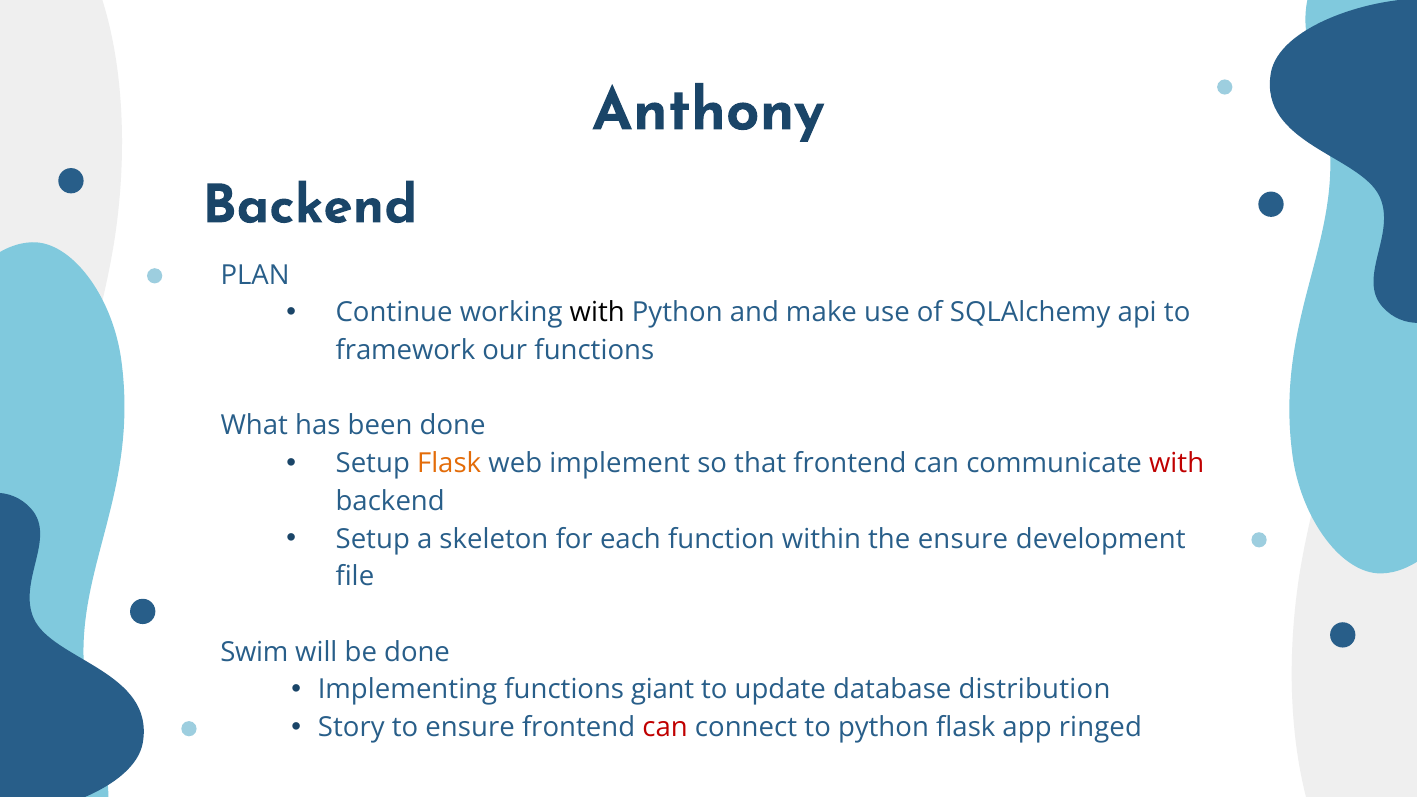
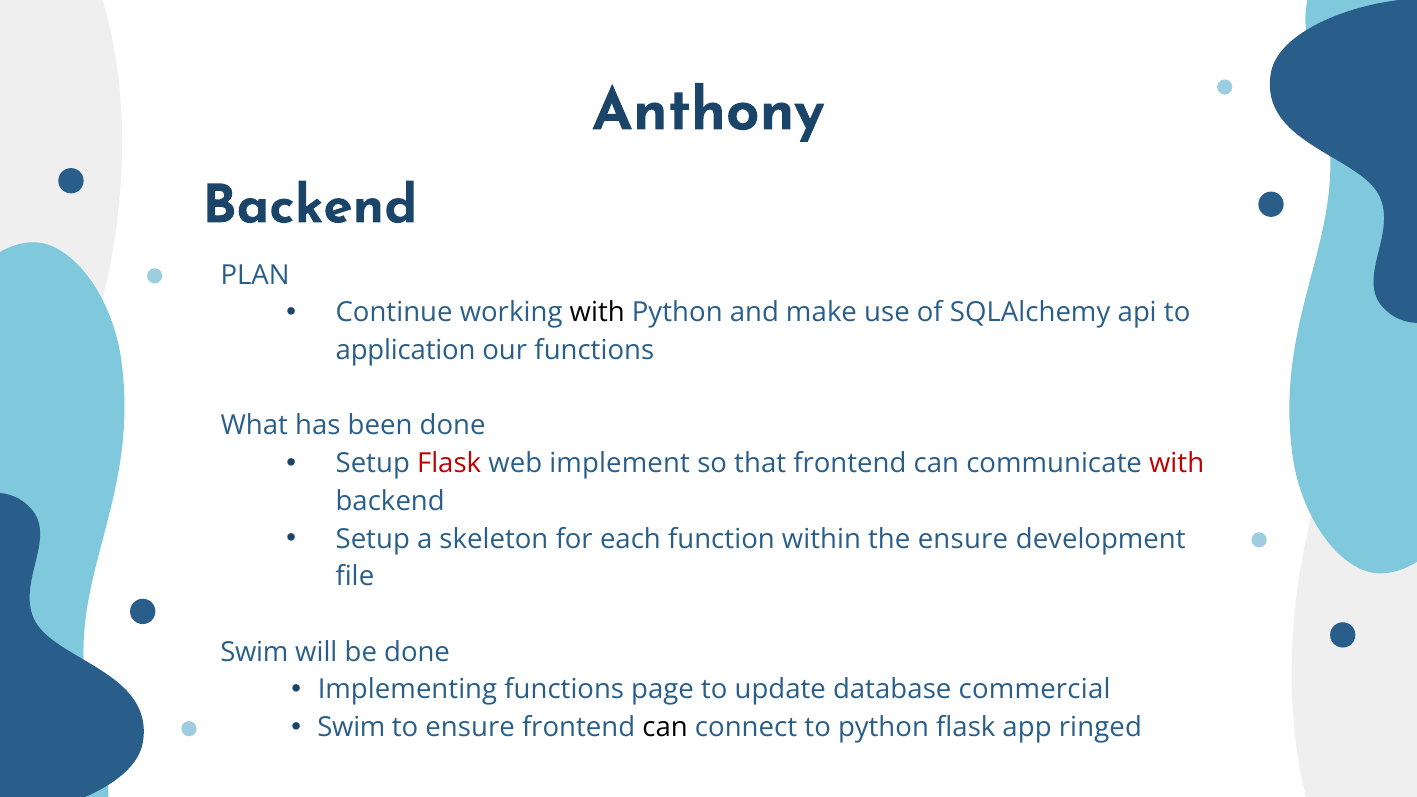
framework: framework -> application (406, 350)
Flask colour: orange -> red (449, 464)
giant: giant -> page (663, 690)
distribution: distribution -> commercial (1035, 690)
Story: Story -> Swim (351, 728)
can colour: red -> black (665, 728)
